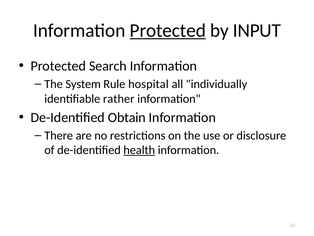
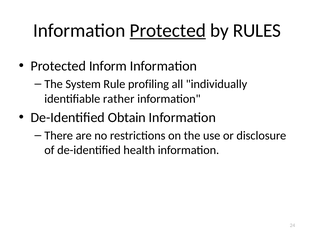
INPUT: INPUT -> RULES (257, 30)
Search: Search -> Inform (108, 66)
hospital: hospital -> profiling (149, 84)
health underline: present -> none (139, 150)
